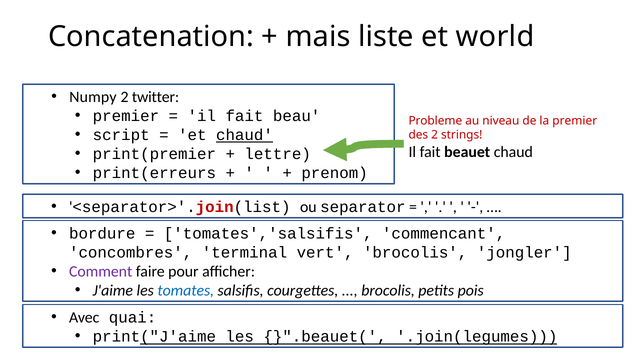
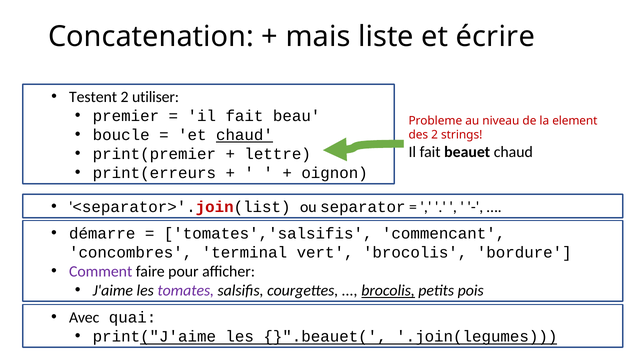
world: world -> écrire (495, 37)
Numpy: Numpy -> Testent (93, 97)
twitter: twitter -> utiliser (156, 97)
la premier: premier -> element (575, 121)
script: script -> boucle (121, 135)
prenom: prenom -> oignon (335, 173)
bordure: bordure -> démarre (102, 233)
jongler: jongler -> bordure (524, 252)
tomates colour: blue -> purple (186, 290)
brocolis underline: none -> present (388, 290)
